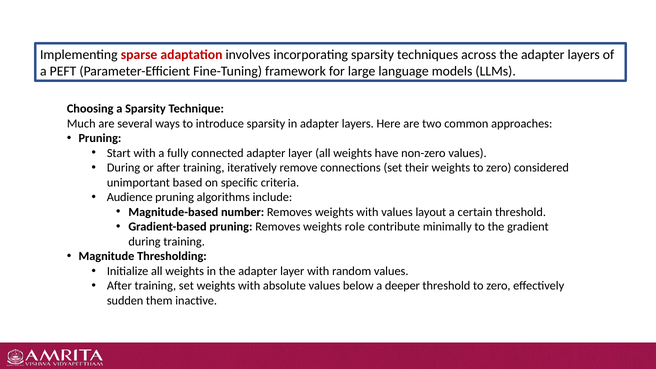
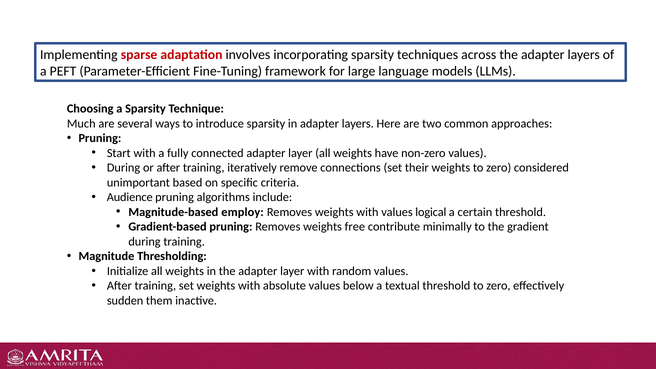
number: number -> employ (243, 212)
layout: layout -> logical (431, 212)
role: role -> free (355, 227)
deeper: deeper -> textual (402, 286)
